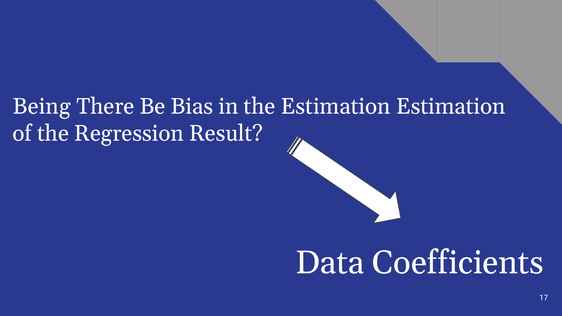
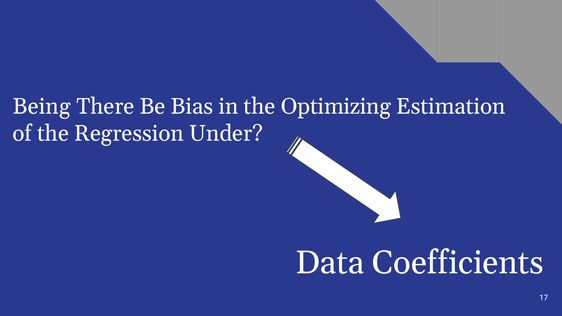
the Estimation: Estimation -> Optimizing (336, 106)
Result: Result -> Under (226, 133)
